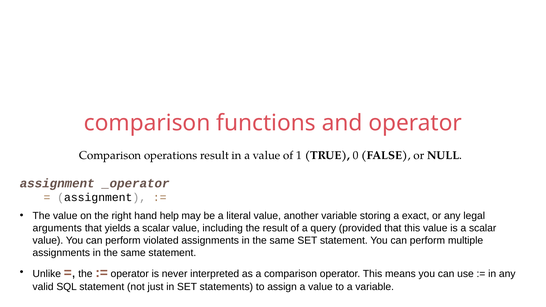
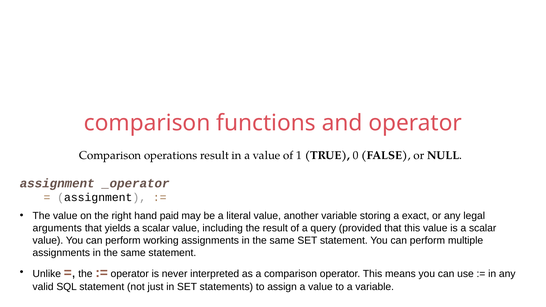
help: help -> paid (169, 216)
violated: violated -> working (161, 240)
